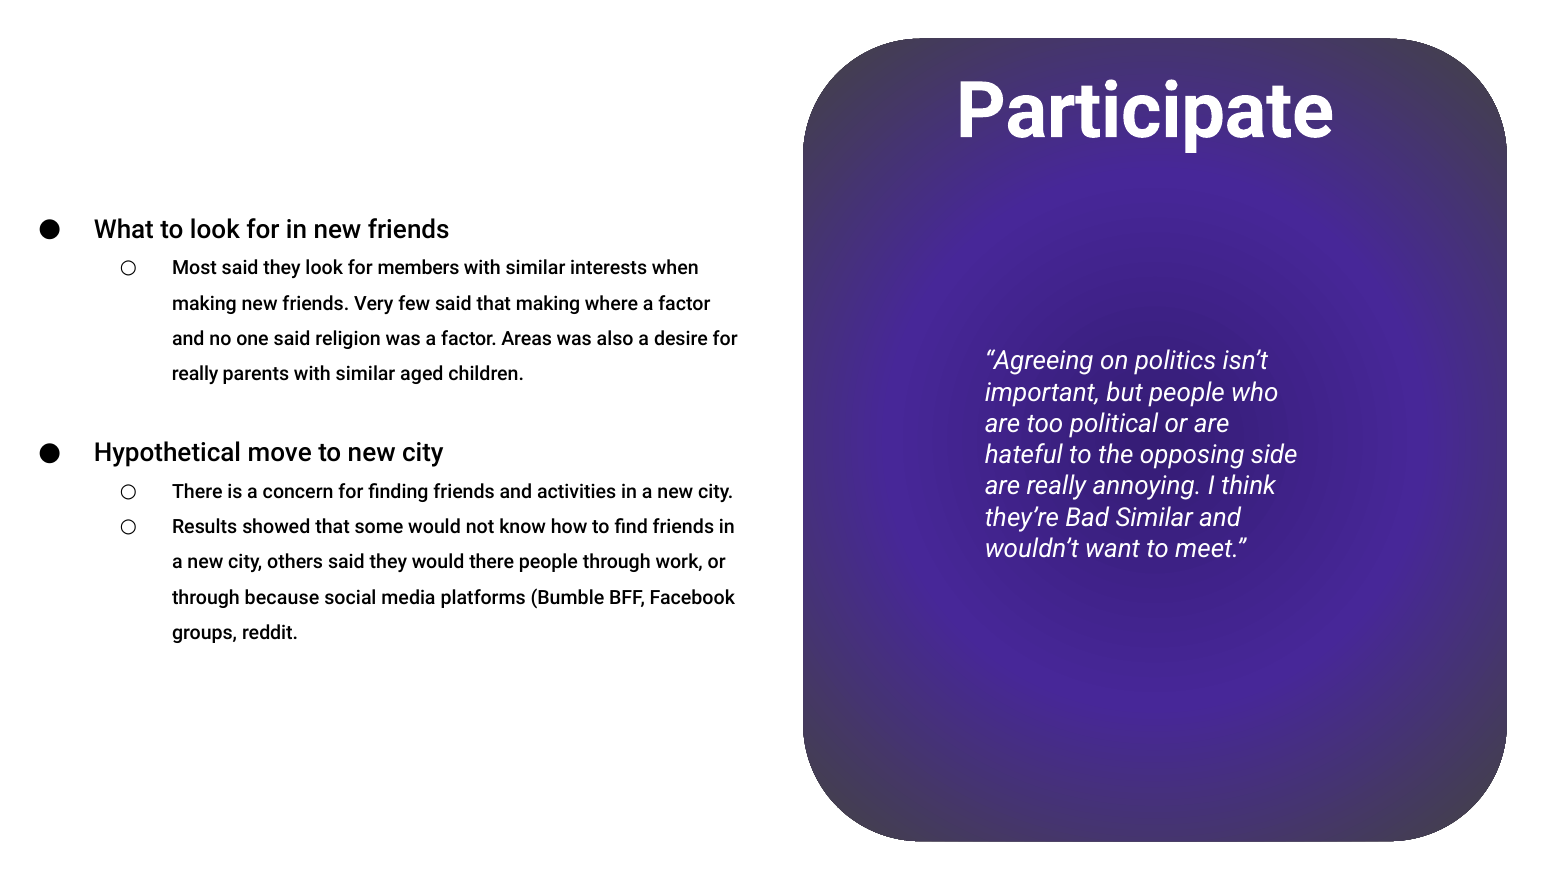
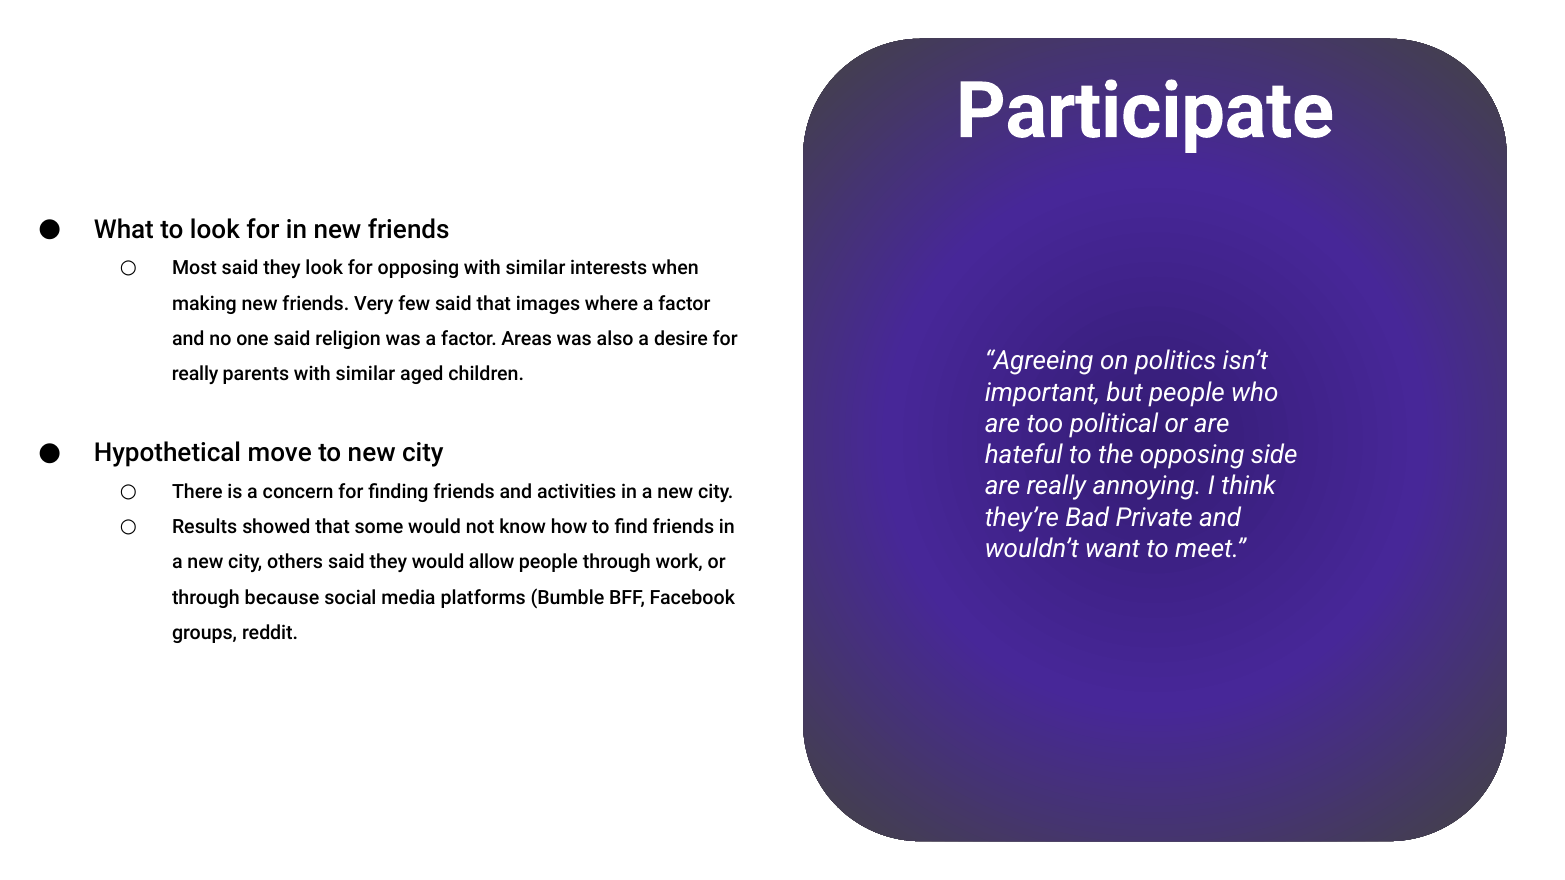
for members: members -> opposing (418, 269)
that making: making -> images (548, 304)
Bad Similar: Similar -> Private (1154, 518)
would there: there -> allow (492, 563)
